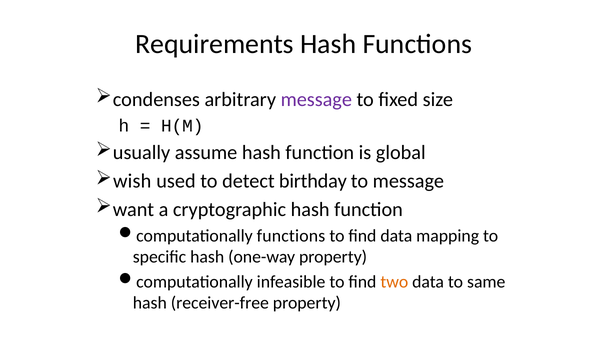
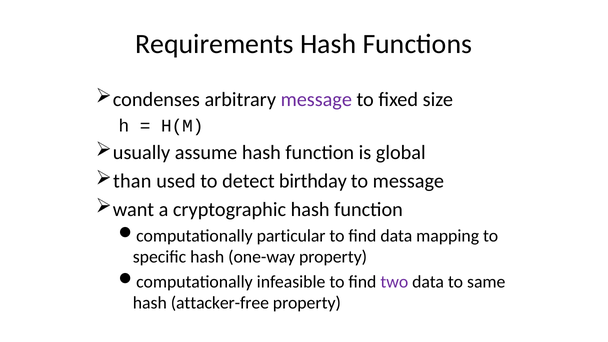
wish: wish -> than (132, 181)
computationally functions: functions -> particular (291, 236)
two colour: orange -> purple (394, 282)
receiver-free: receiver-free -> attacker-free (220, 303)
